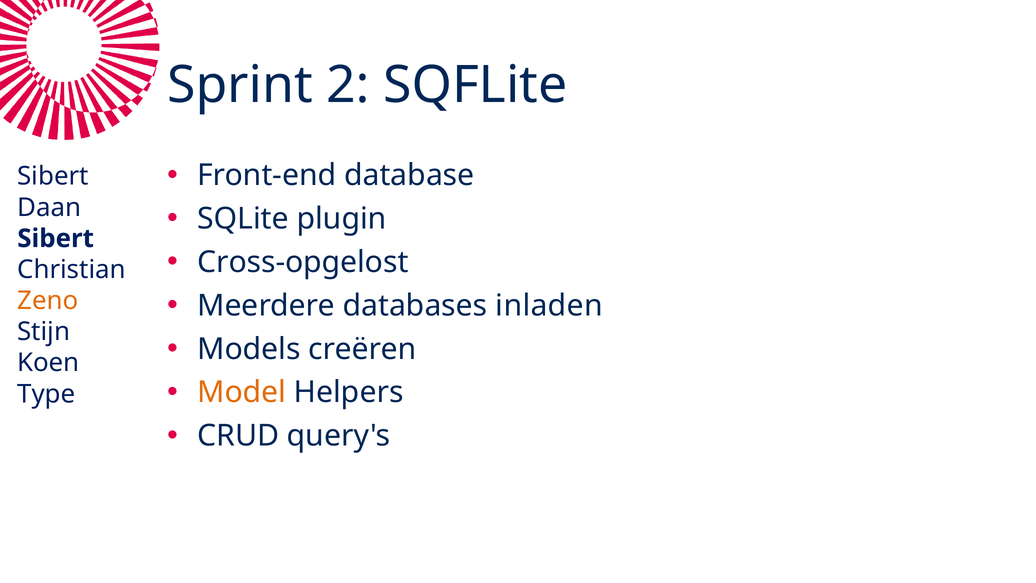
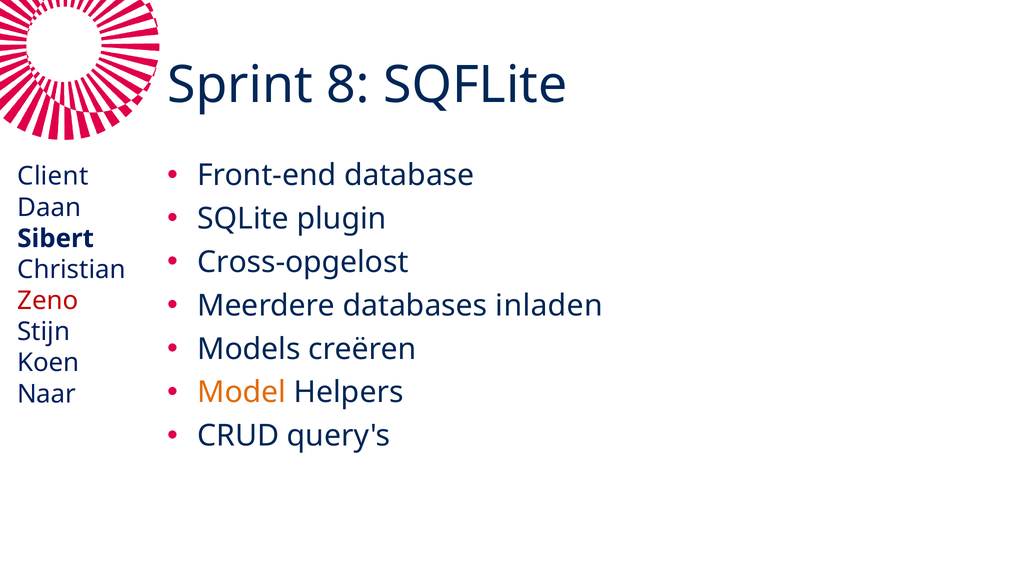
2: 2 -> 8 (348, 85)
Sibert: Sibert -> Client (53, 176)
Zeno colour: orange -> red (48, 301)
Type: Type -> Naar (46, 394)
